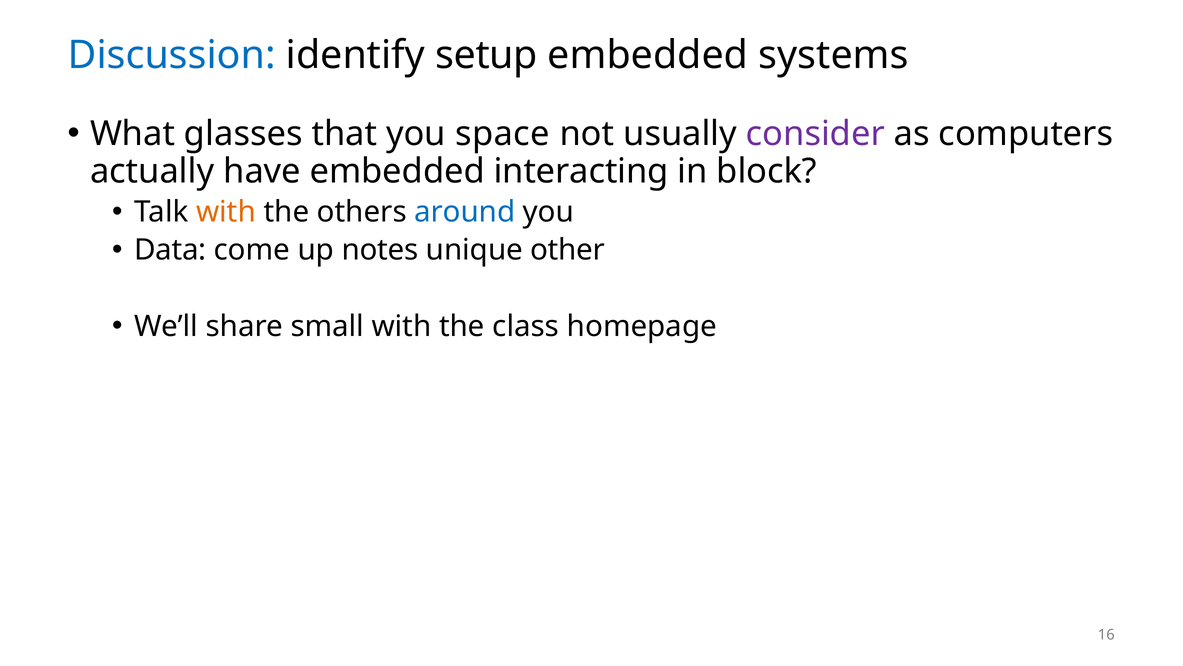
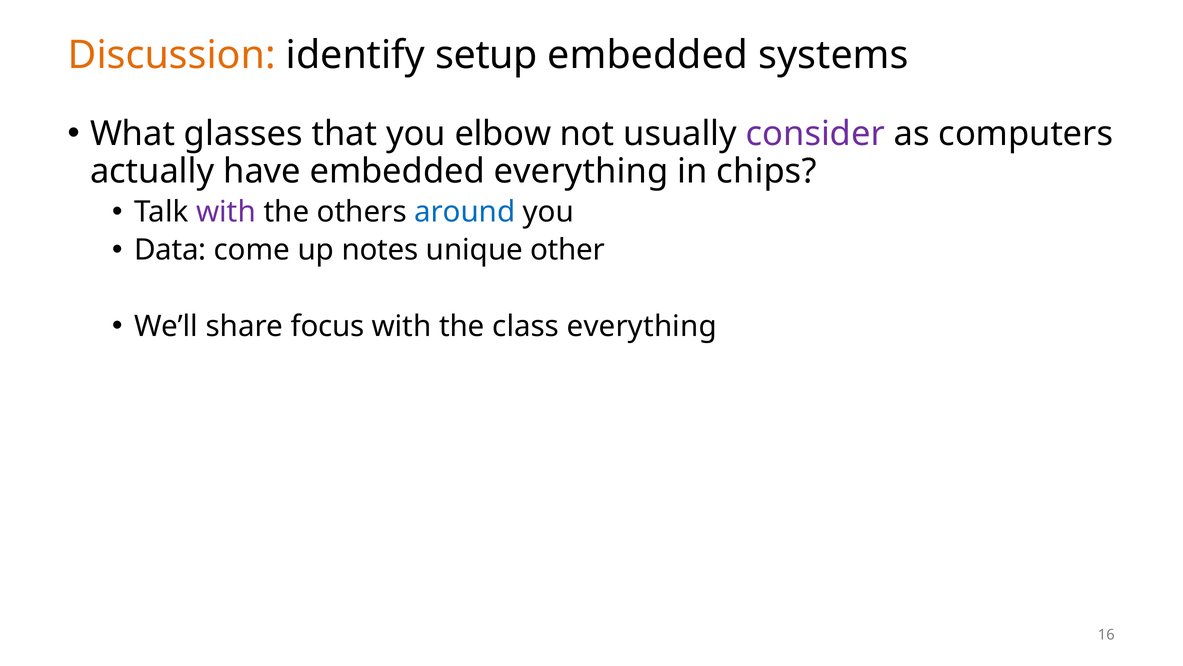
Discussion colour: blue -> orange (172, 55)
space: space -> elbow (503, 134)
embedded interacting: interacting -> everything (581, 171)
block: block -> chips (767, 171)
with colour: orange -> purple (226, 212)
small: small -> focus (328, 326)
class homepage: homepage -> everything (642, 326)
